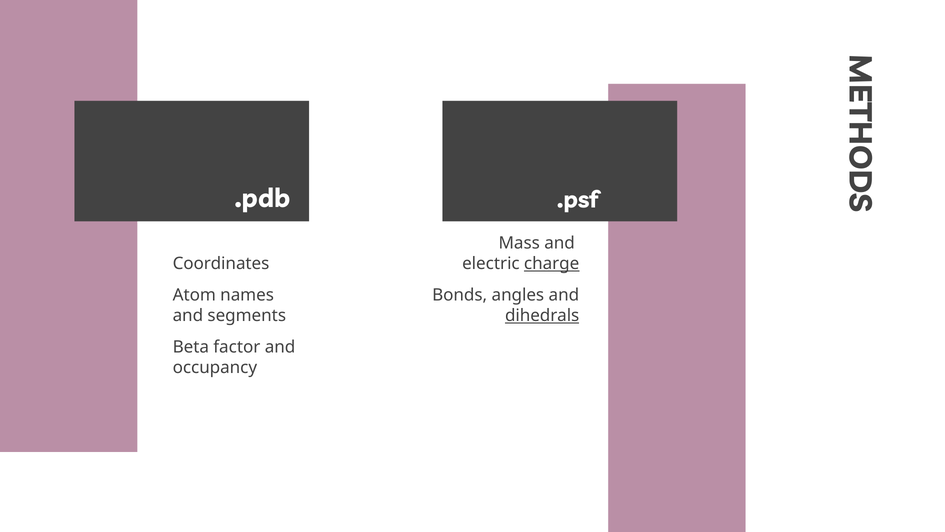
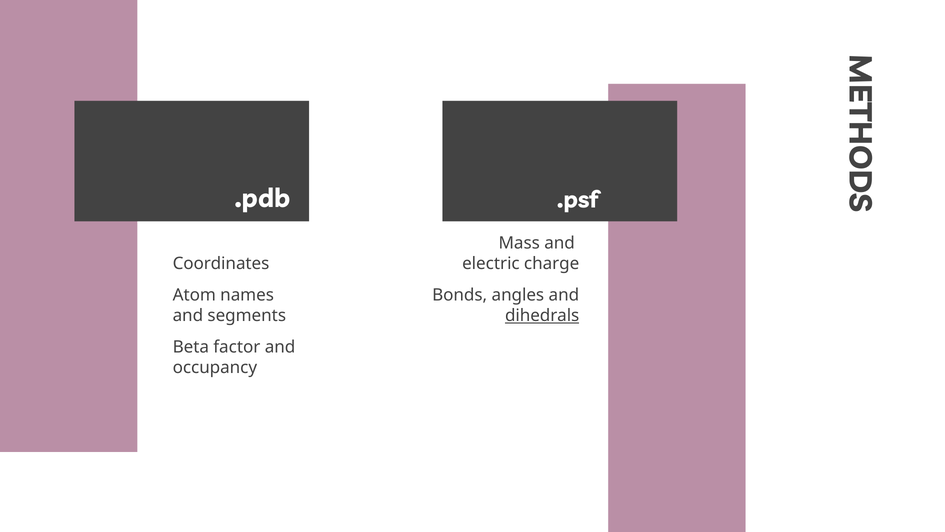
charge underline: present -> none (552, 263)
